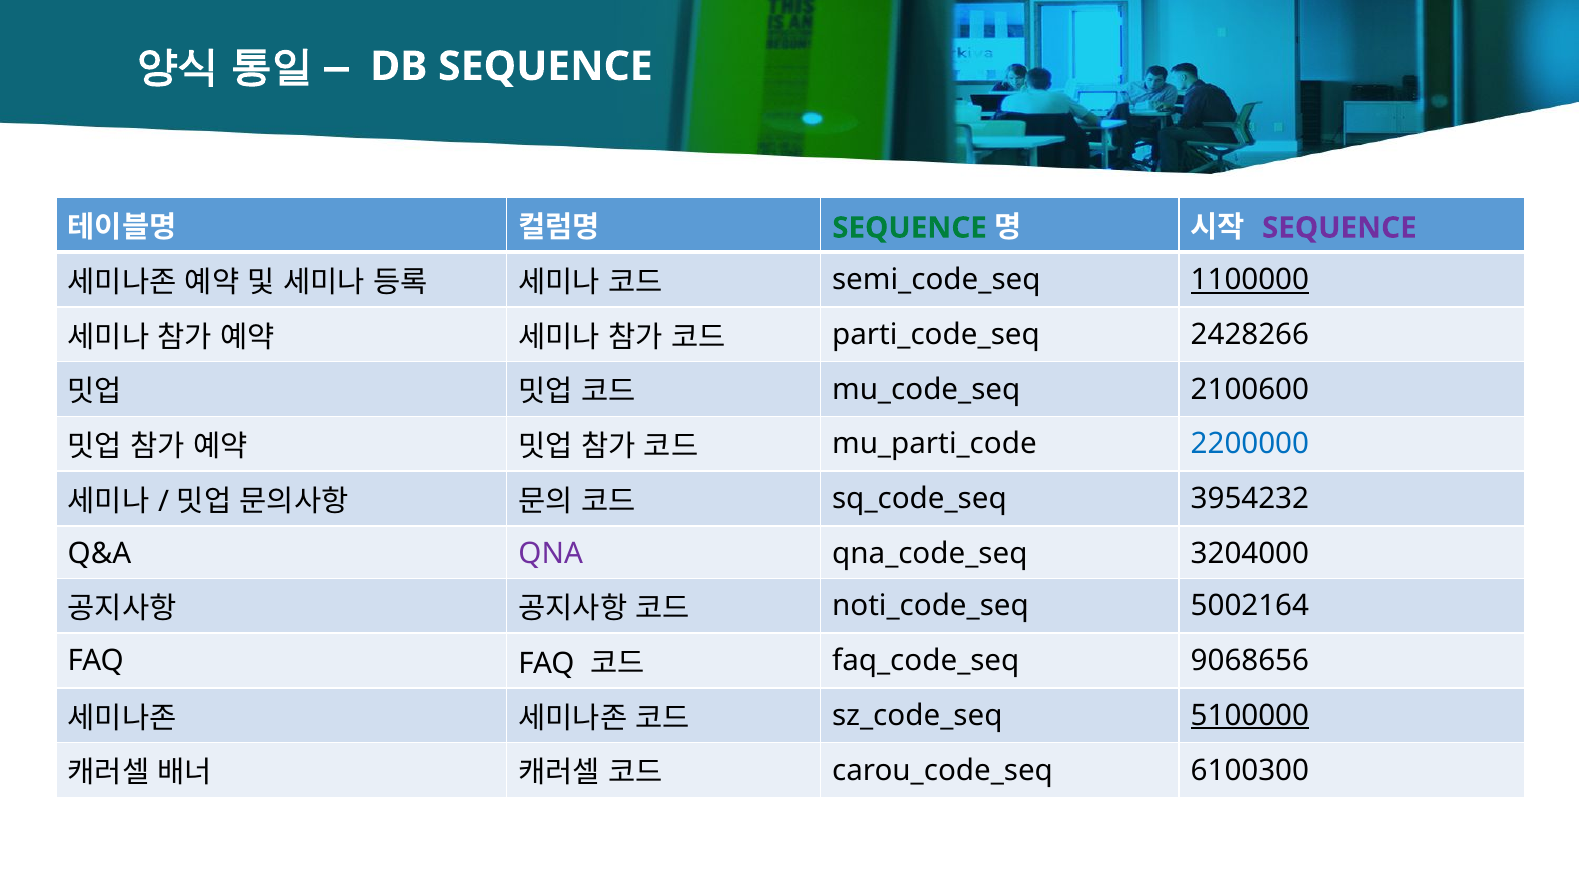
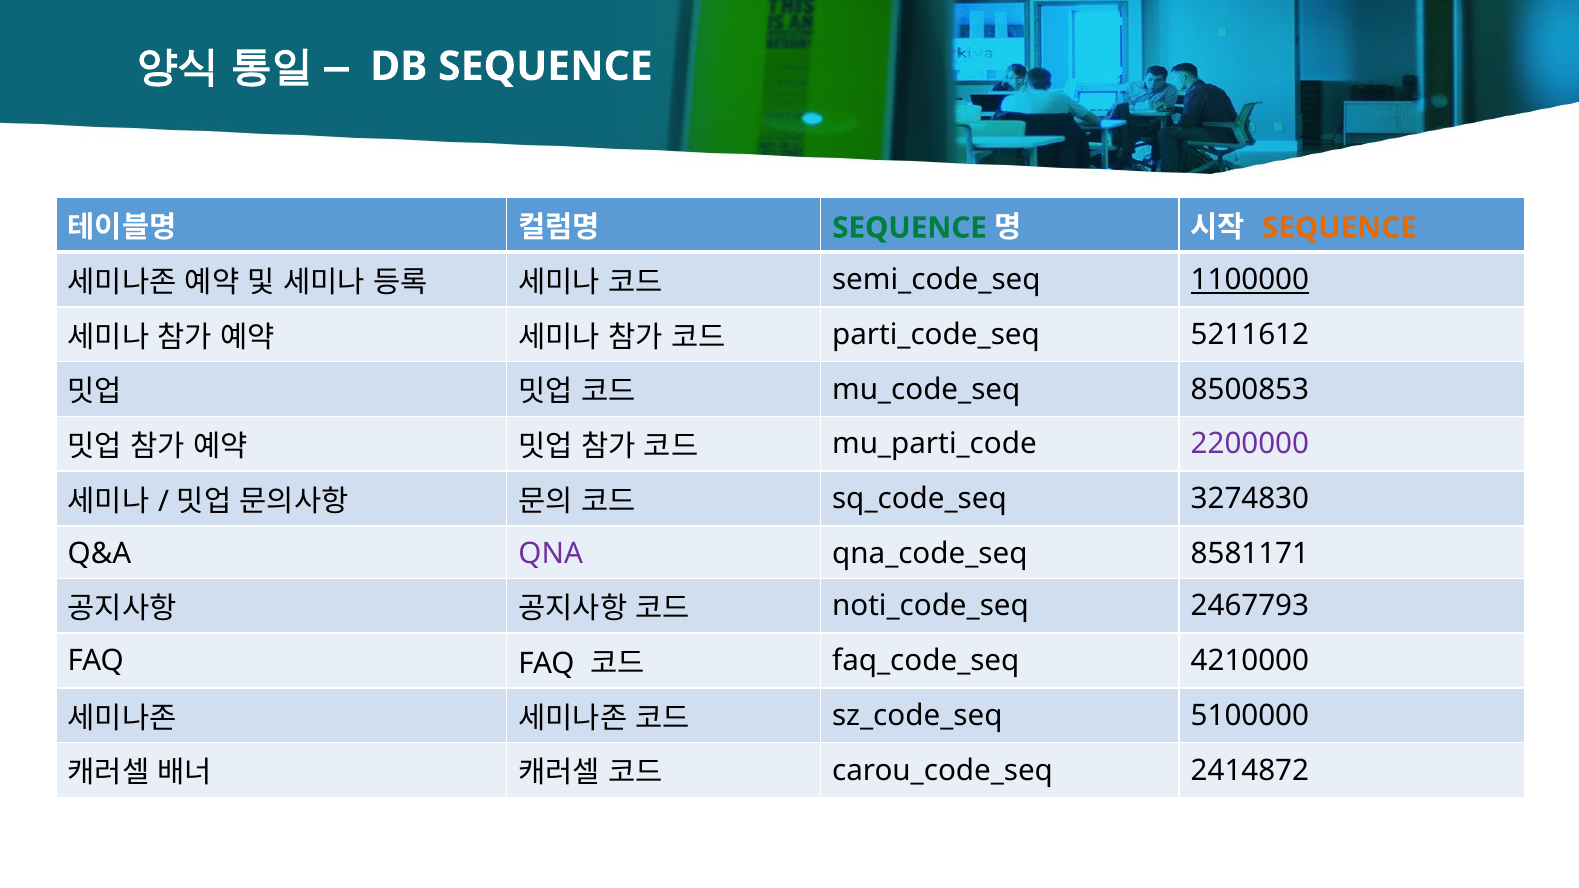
SEQUENCE colour: purple -> orange (1339, 228)
2428266: 2428266 -> 5211612 (1250, 335)
2100600: 2100600 -> 8500853 (1250, 389)
2200000 colour: blue -> purple (1250, 444)
3954232: 3954232 -> 3274830 (1250, 499)
3204000: 3204000 -> 8581171 (1250, 554)
5002164: 5002164 -> 2467793 (1250, 606)
9068656: 9068656 -> 4210000 (1250, 661)
5100000 underline: present -> none (1250, 716)
6100300: 6100300 -> 2414872 (1250, 770)
